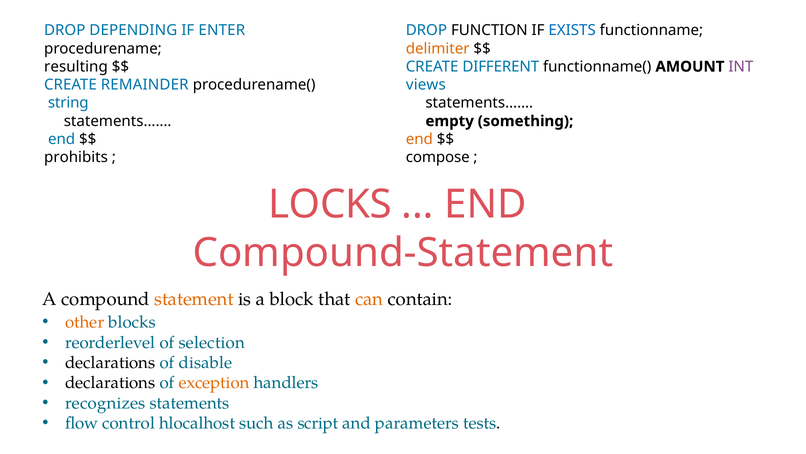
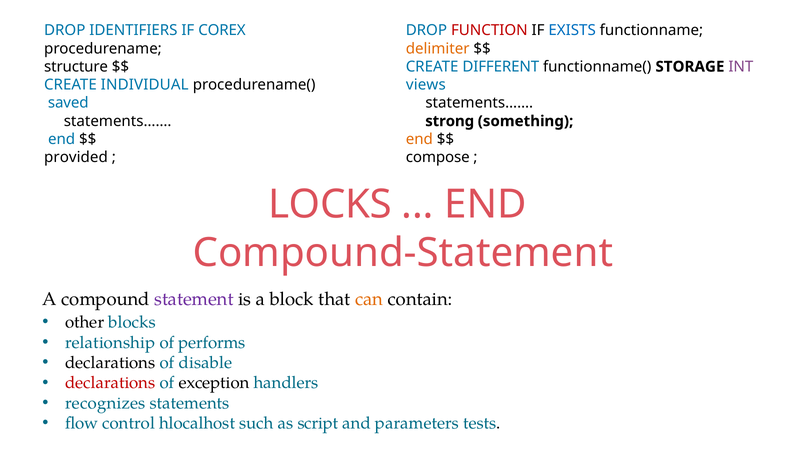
DEPENDING: DEPENDING -> IDENTIFIERS (133, 30)
ENTER: ENTER -> COREX (222, 30)
FUNCTION colour: black -> red (489, 30)
resulting: resulting -> structure (76, 67)
AMOUNT: AMOUNT -> STORAGE (690, 67)
REMAINDER: REMAINDER -> INDIVIDUAL (145, 85)
string: string -> saved (68, 103)
empty: empty -> strong (450, 121)
prohibits: prohibits -> provided (76, 157)
statement colour: orange -> purple (194, 299)
other colour: orange -> black (85, 322)
reorderlevel: reorderlevel -> relationship (110, 342)
selection: selection -> performs (212, 342)
declarations colour: black -> red (110, 382)
exception colour: orange -> black (214, 382)
